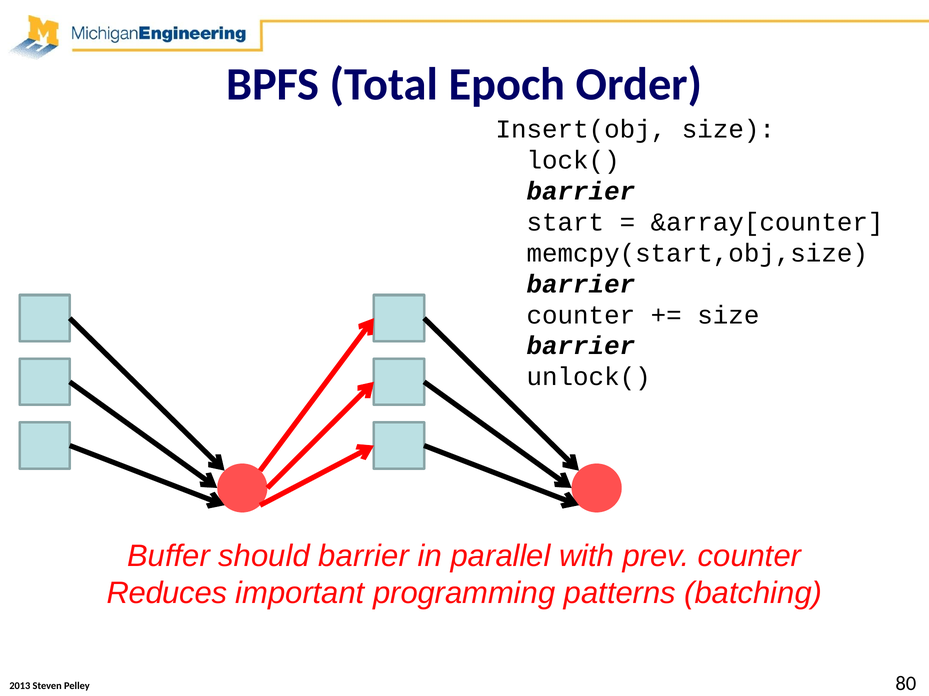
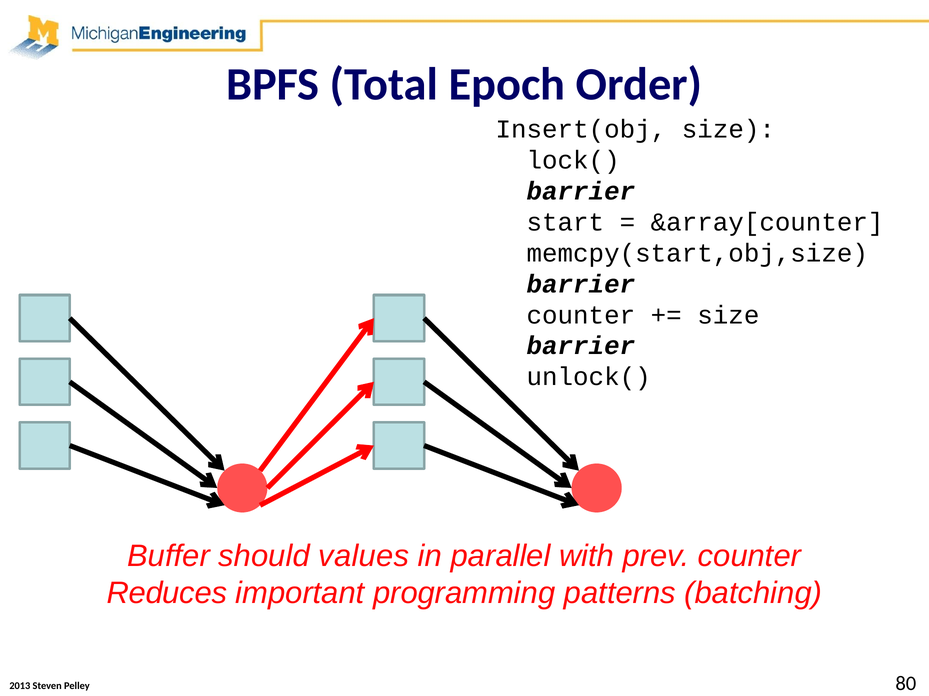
should barrier: barrier -> values (364, 557)
